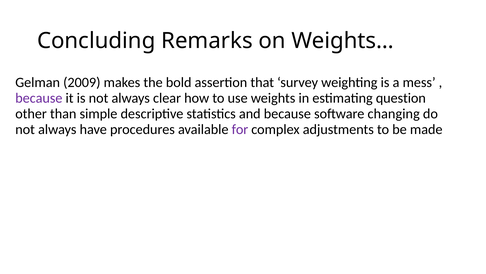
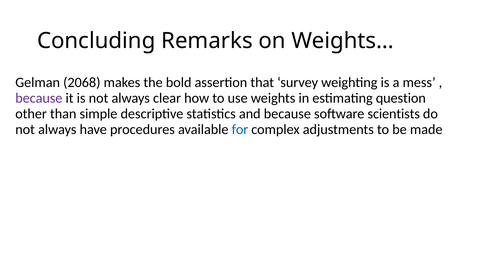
2009: 2009 -> 2068 (82, 82)
changing: changing -> scientists (394, 114)
for colour: purple -> blue (240, 129)
